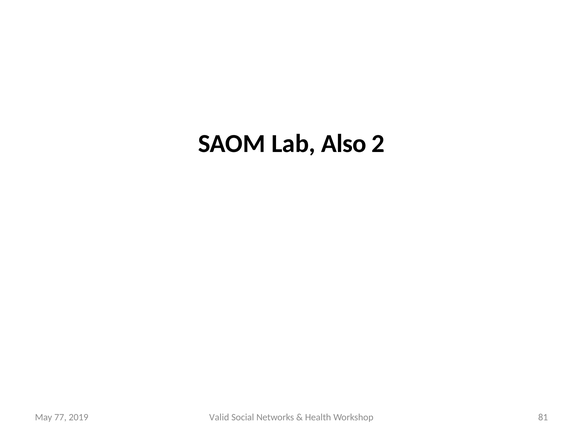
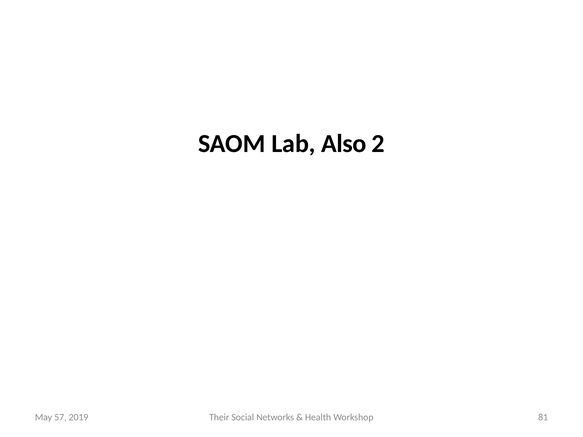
Valid: Valid -> Their (219, 417)
77: 77 -> 57 (60, 418)
